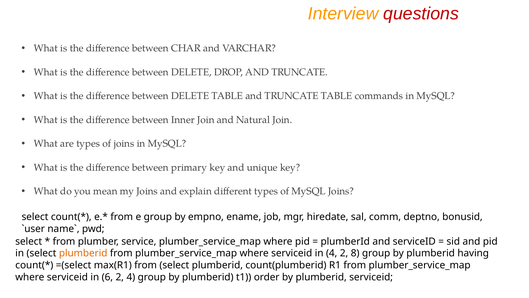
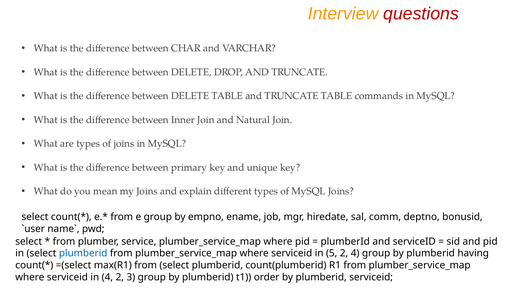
plumberid colour: orange -> blue (83, 253)
in 4: 4 -> 5 (332, 253)
2 8: 8 -> 4 (355, 253)
in 6: 6 -> 4 (107, 277)
2 4: 4 -> 3 (131, 277)
